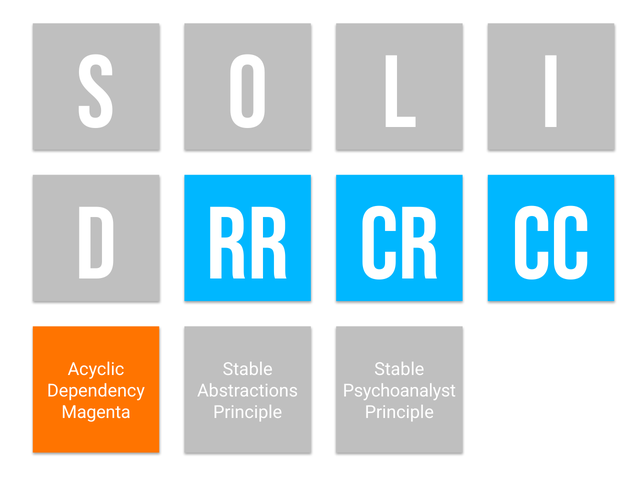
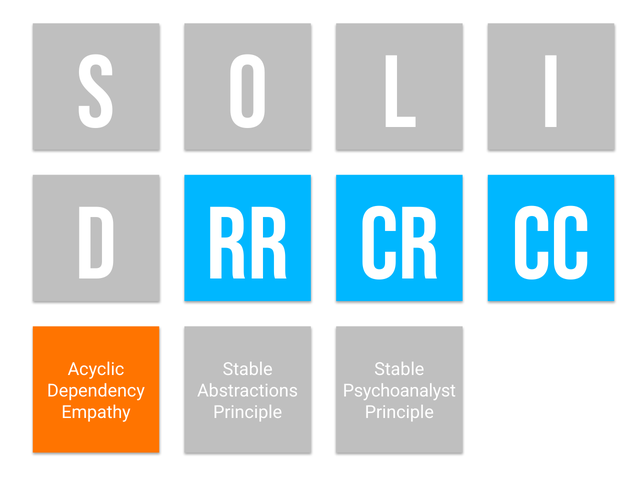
Magenta: Magenta -> Empathy (96, 413)
